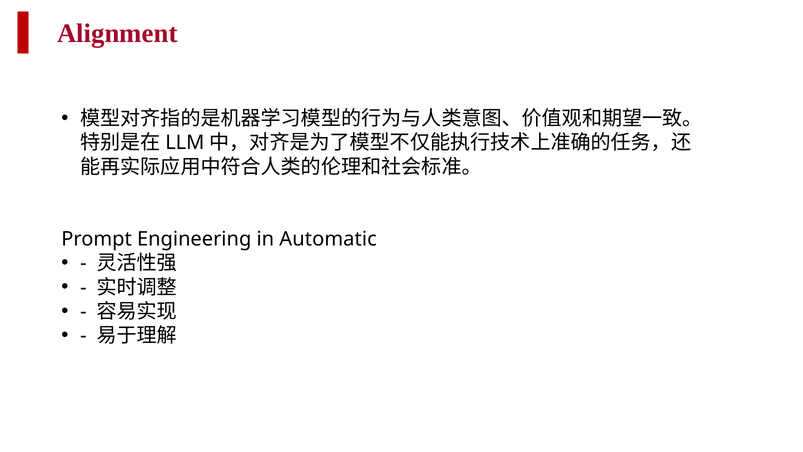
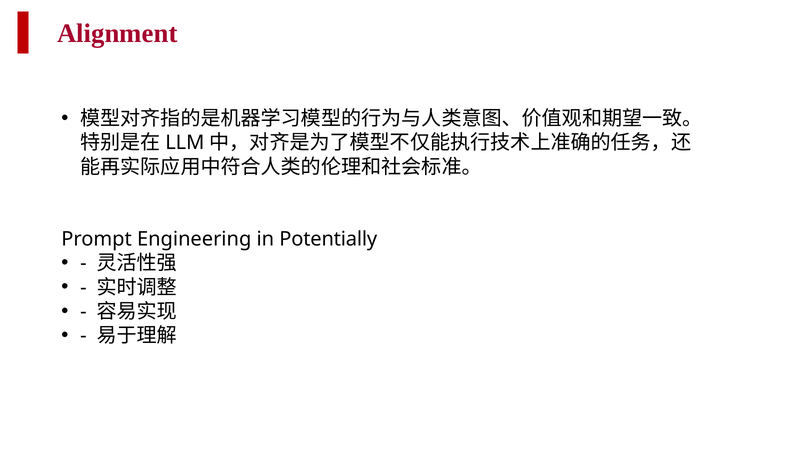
Automatic: Automatic -> Potentially (328, 239)
